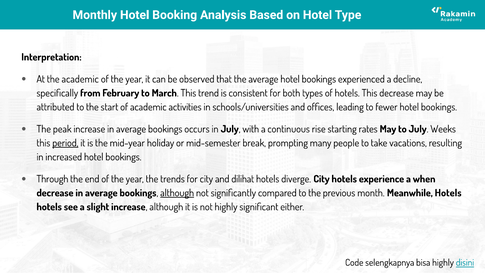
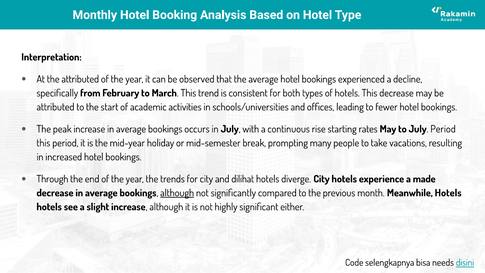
the academic: academic -> attributed (80, 79)
July Weeks: Weeks -> Period (443, 129)
period underline: present -> none (65, 143)
when: when -> made (424, 179)
bisa highly: highly -> needs (443, 262)
